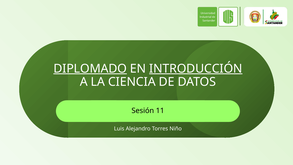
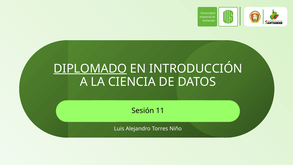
INTRODUCCIÓN underline: present -> none (196, 68)
